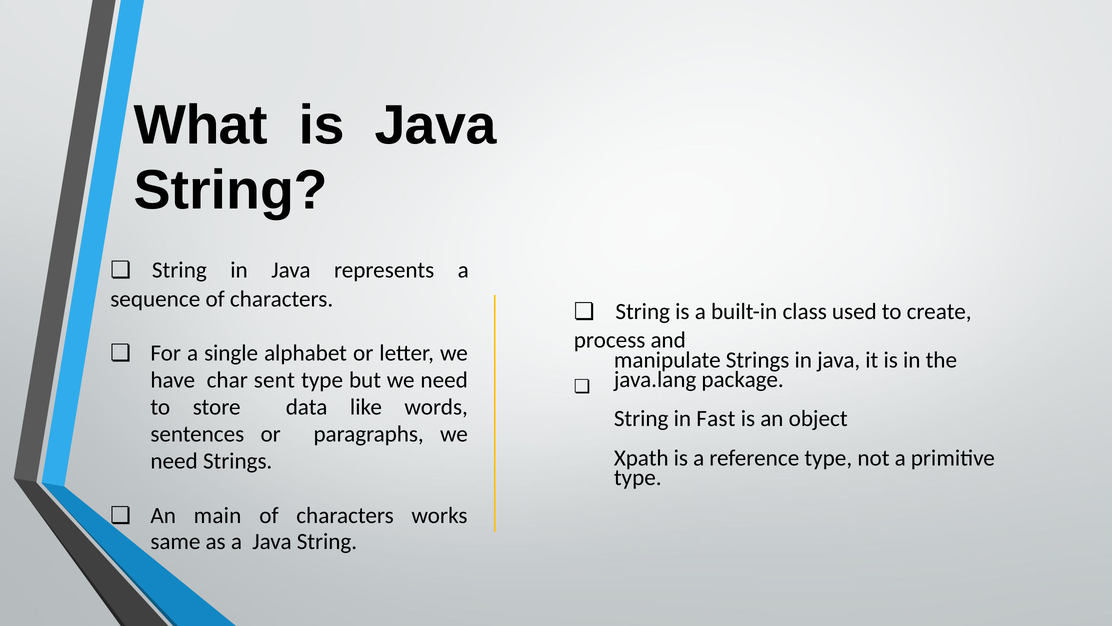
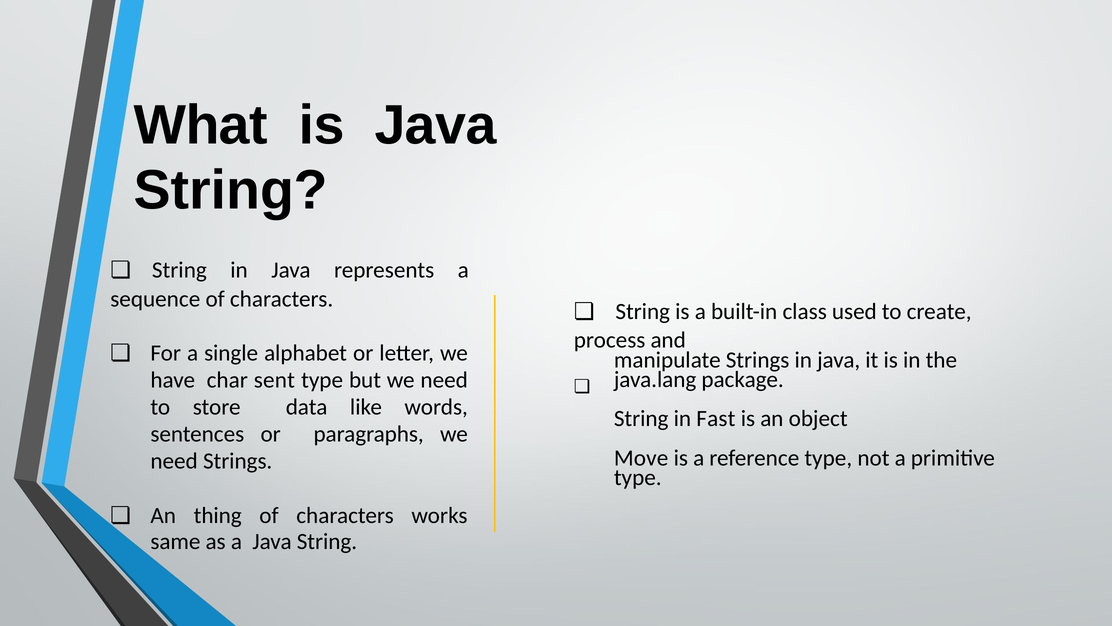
Xpath: Xpath -> Move (641, 458)
main: main -> thing (218, 515)
